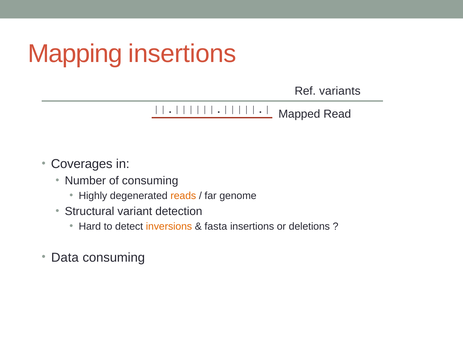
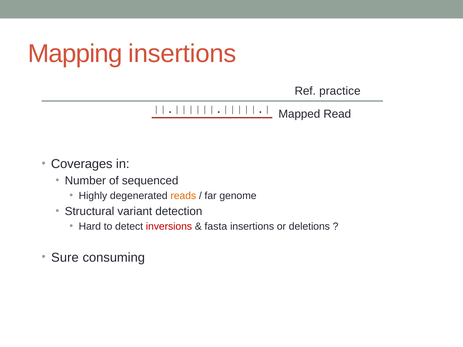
variants: variants -> practice (340, 91)
of consuming: consuming -> sequenced (150, 181)
inversions colour: orange -> red (169, 227)
Data: Data -> Sure (65, 258)
